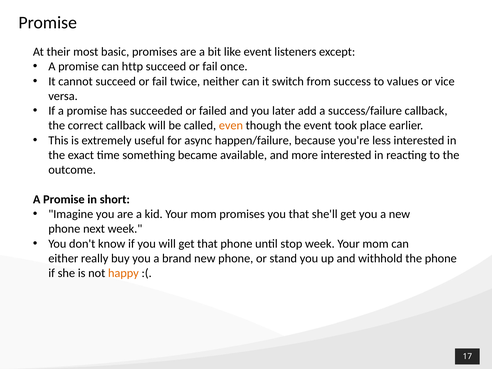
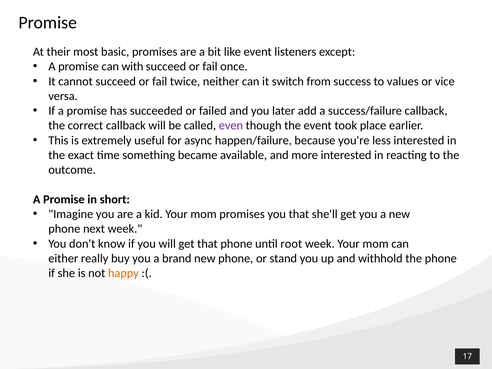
http: http -> with (132, 67)
even colour: orange -> purple (231, 126)
stop: stop -> root (291, 244)
